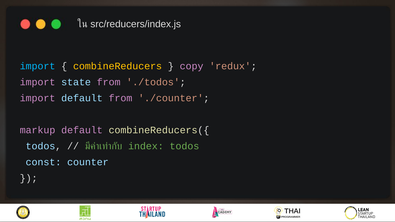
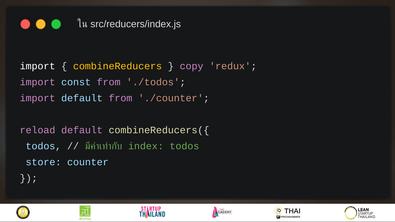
import colour: light blue -> white (38, 66)
state: state -> const (76, 82)
markup: markup -> reload (38, 130)
const: const -> store (43, 162)
